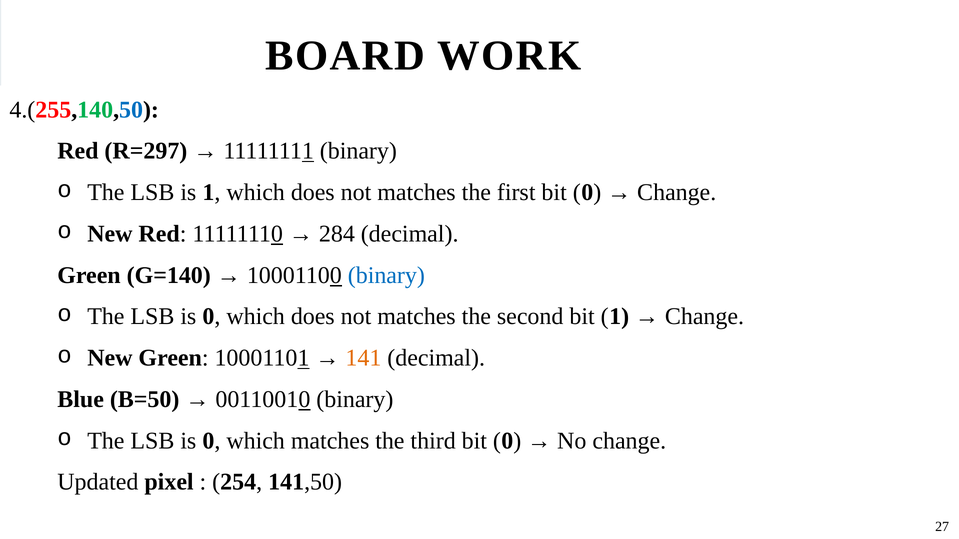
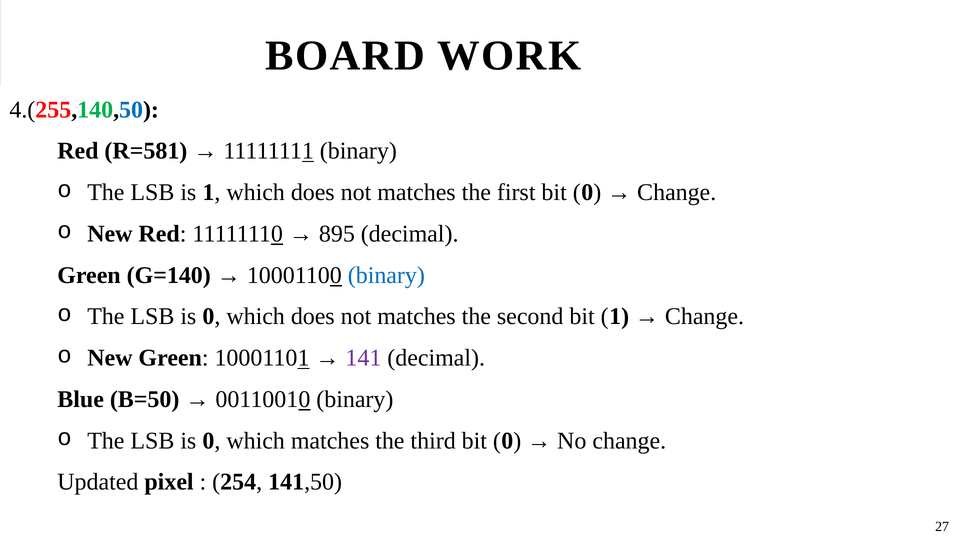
R=297: R=297 -> R=581 (146, 151)
284: 284 -> 895 (337, 234)
141 colour: orange -> purple (363, 358)
